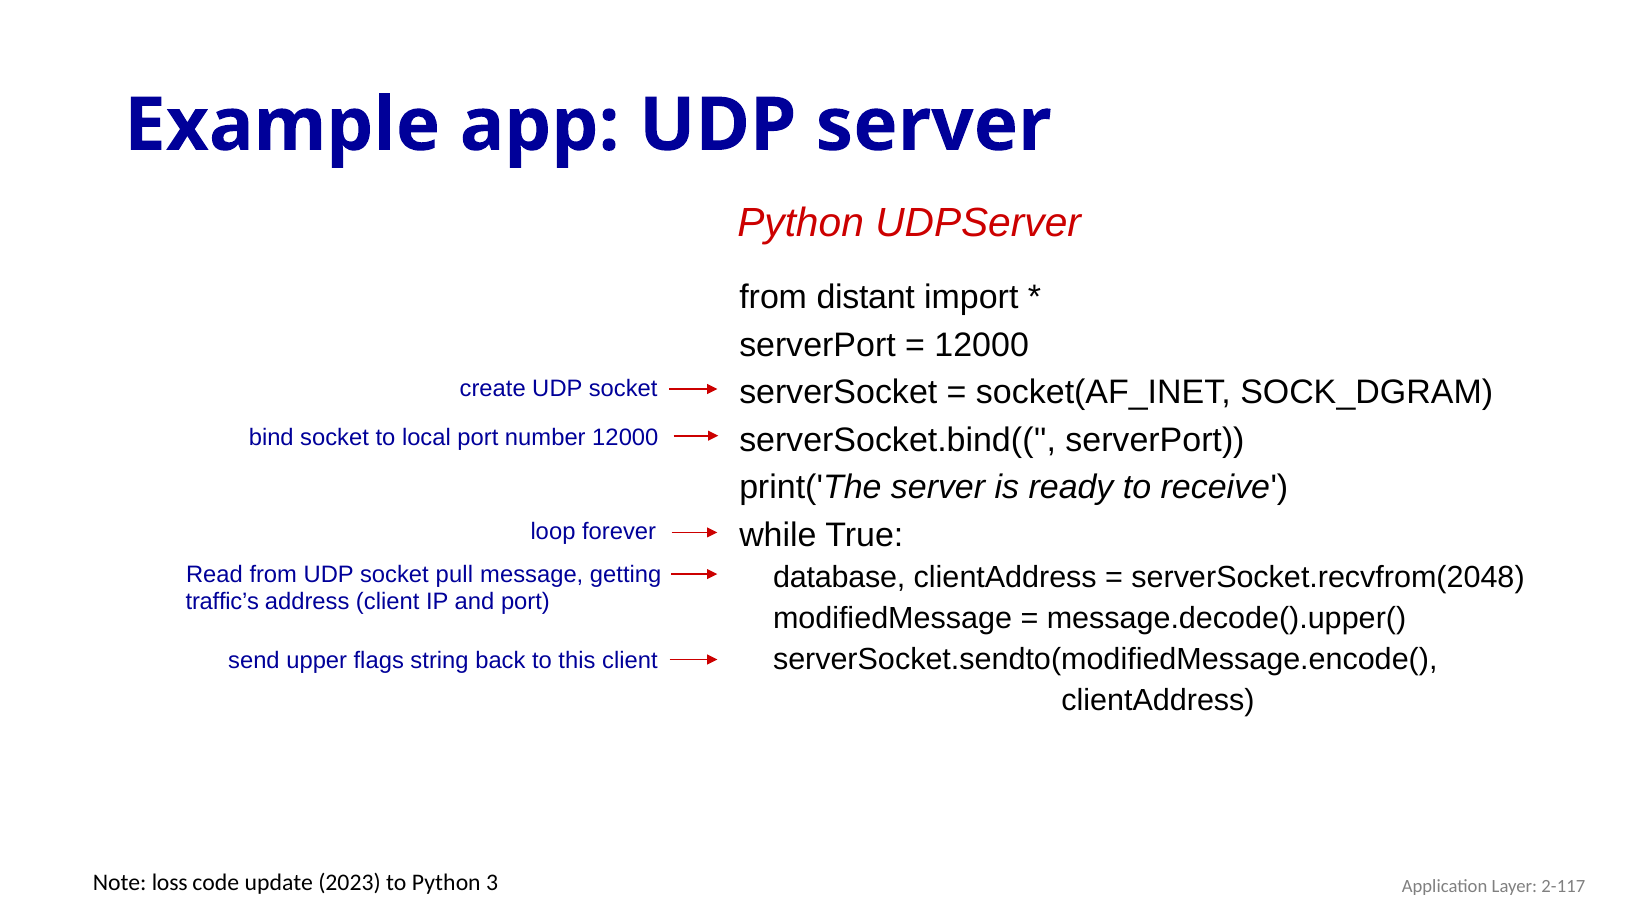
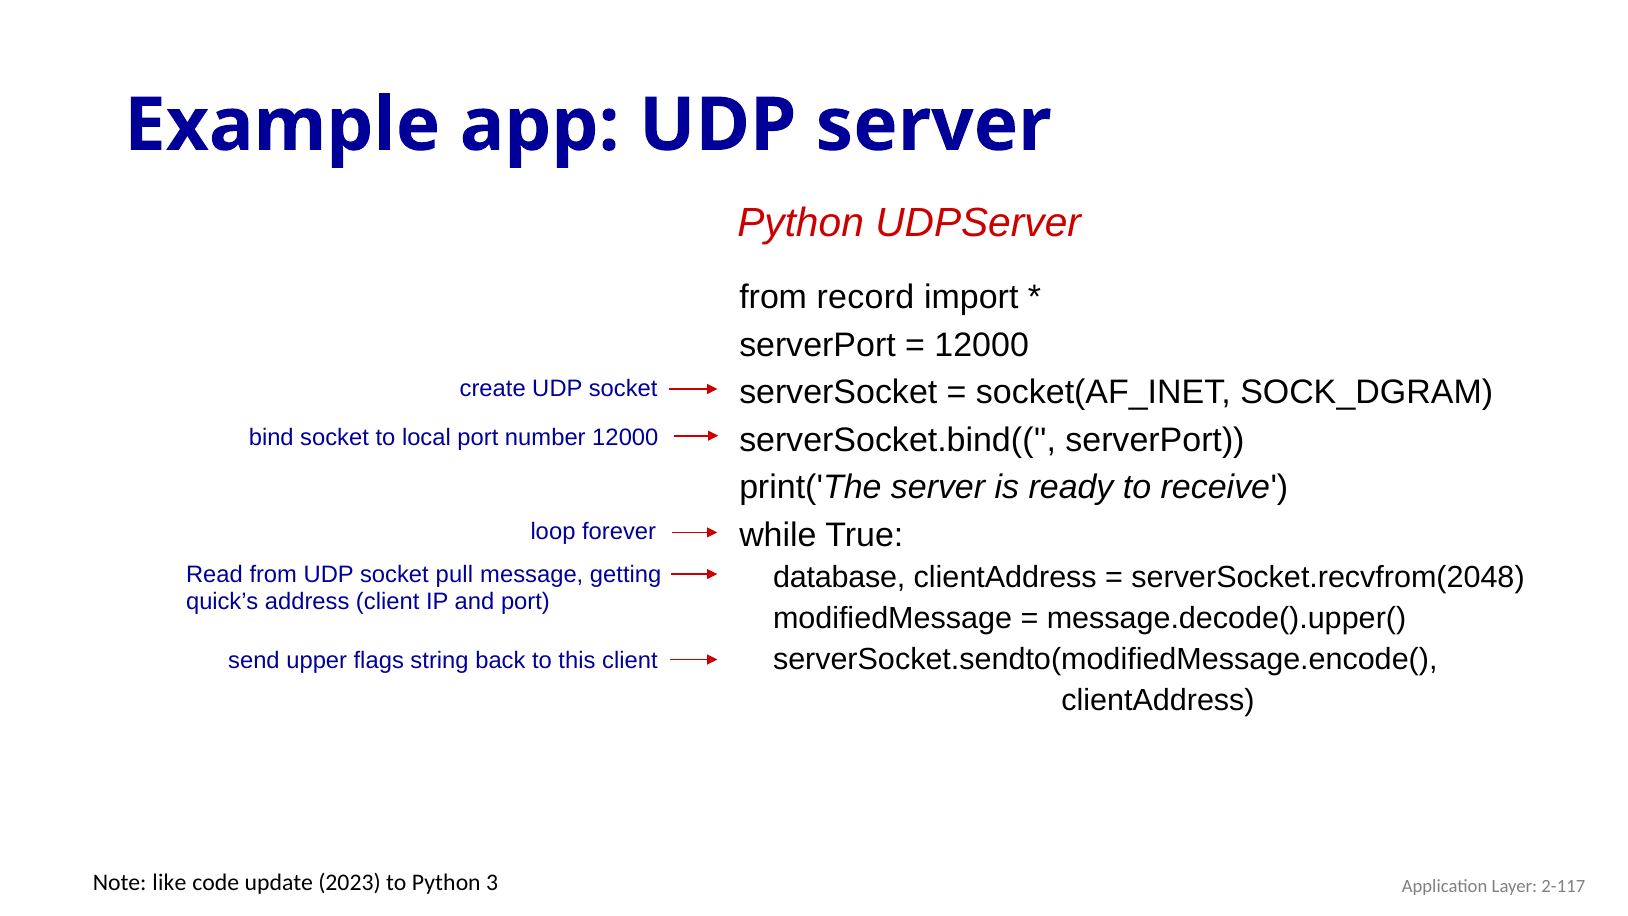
distant: distant -> record (865, 298)
traffic’s: traffic’s -> quick’s (222, 601)
loss: loss -> like (169, 882)
